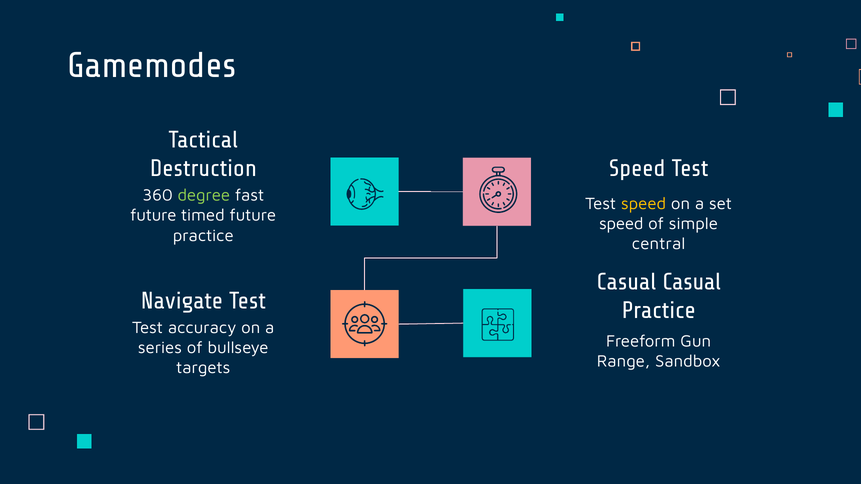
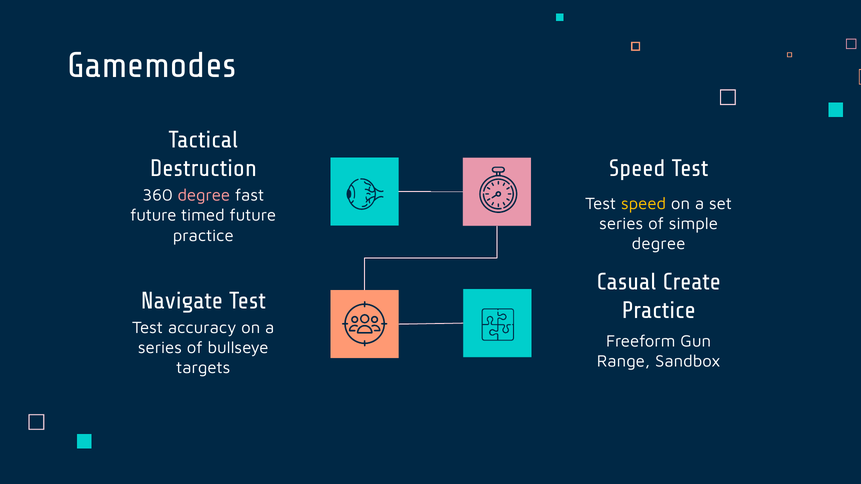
degree colour: light green -> pink (204, 195)
speed: speed -> series (621, 224)
central: central -> degree (659, 244)
Casual Casual: Casual -> Create (692, 282)
